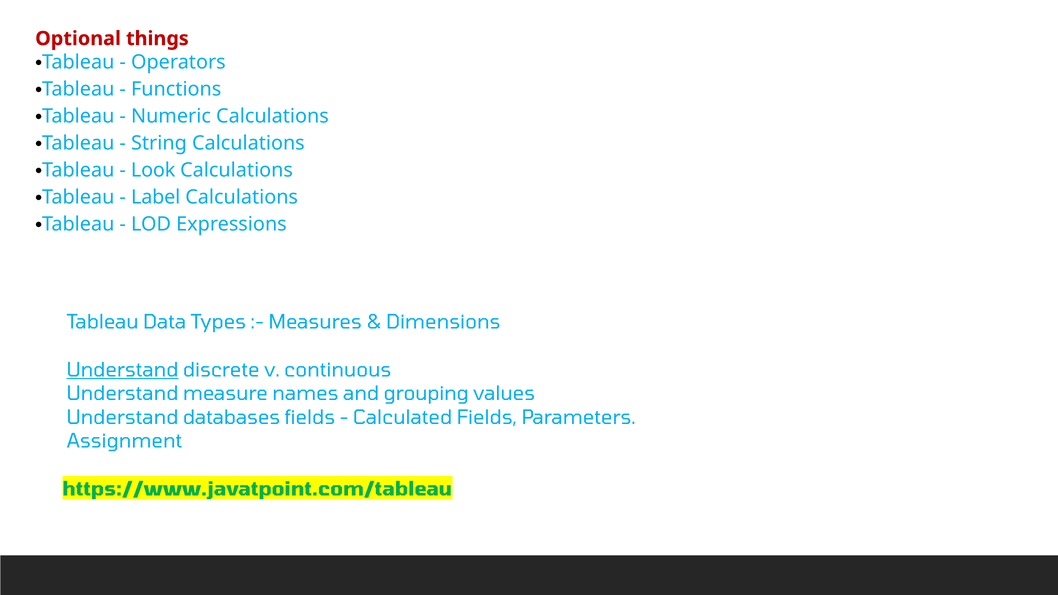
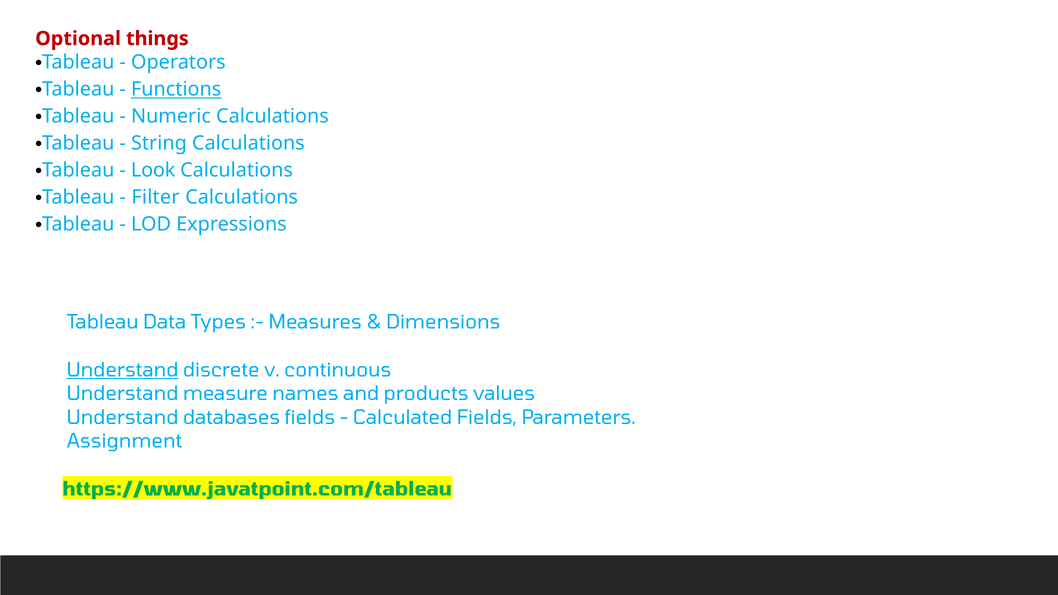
Functions underline: none -> present (176, 89)
Label: Label -> Filter (155, 197)
grouping: grouping -> products (426, 394)
